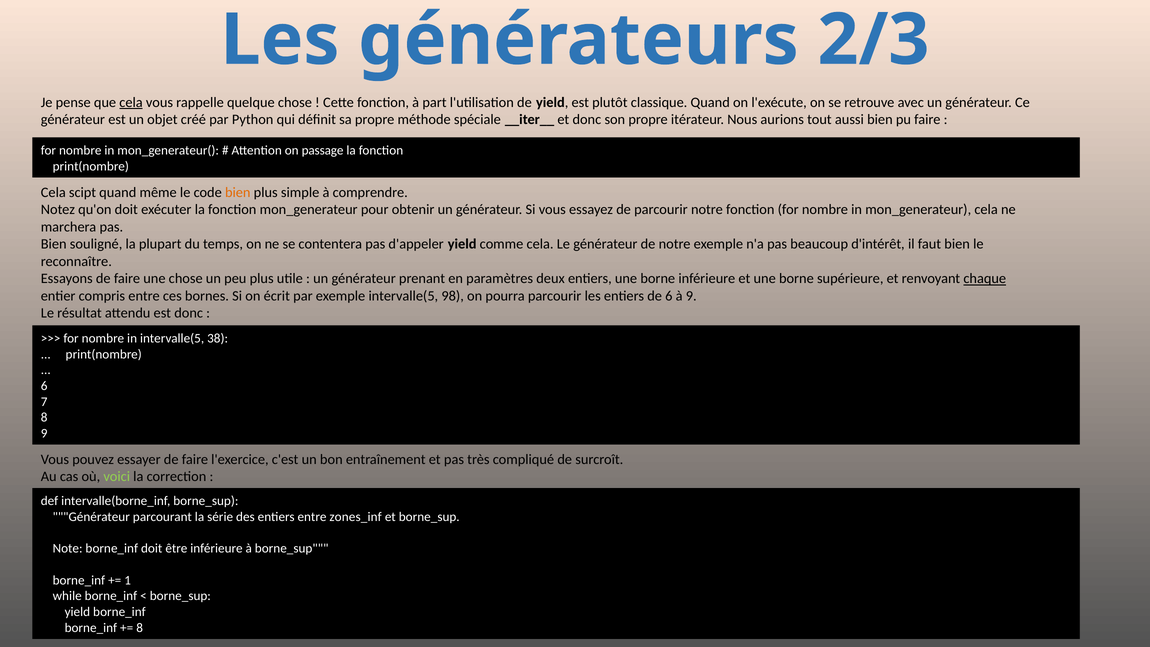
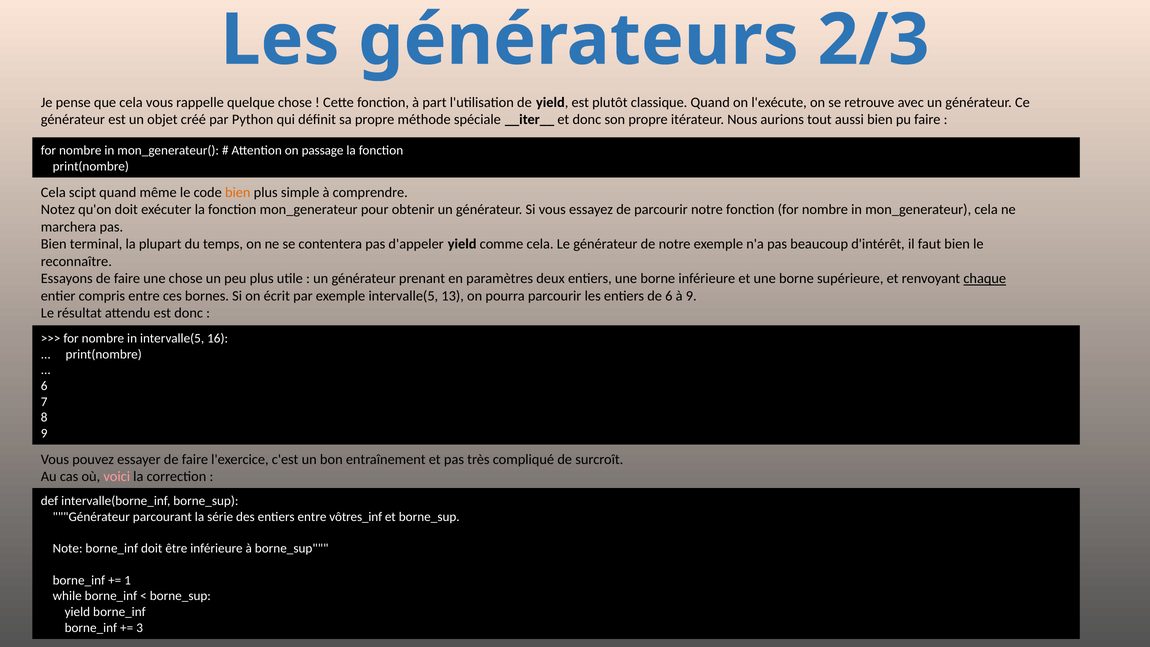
cela underline: present -> none (131, 102)
souligné: souligné -> terminal (96, 244)
98: 98 -> 13 (453, 296)
38: 38 -> 16 (218, 338)
voici colour: light green -> pink (117, 477)
zones_inf: zones_inf -> vôtres_inf (356, 517)
8: 8 -> 3 (140, 628)
